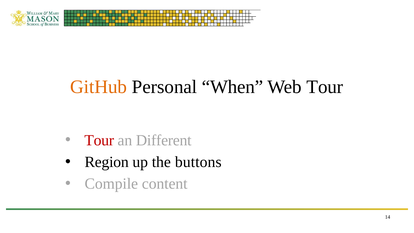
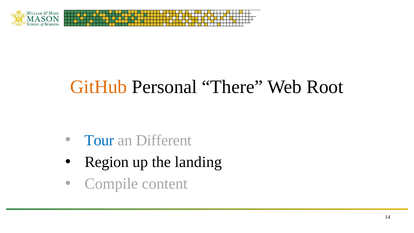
When: When -> There (232, 87)
Web Tour: Tour -> Root (325, 87)
Tour colour: red -> blue (99, 140)
buttons: buttons -> landing (198, 162)
